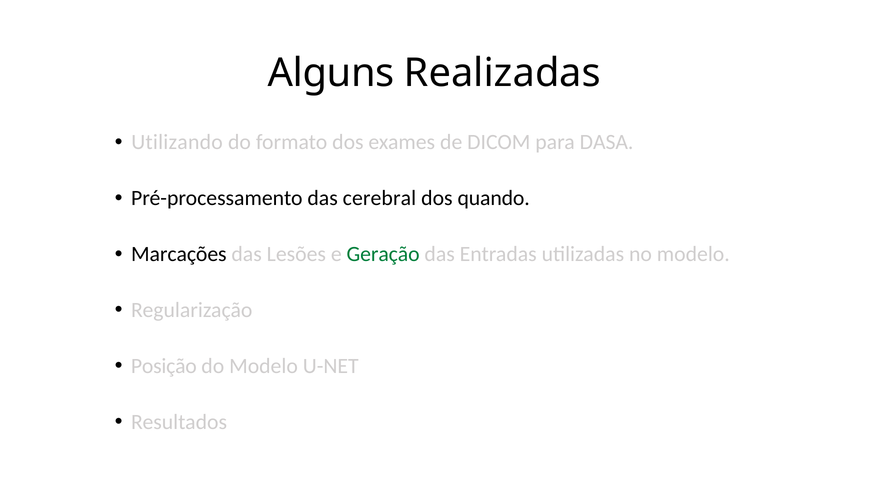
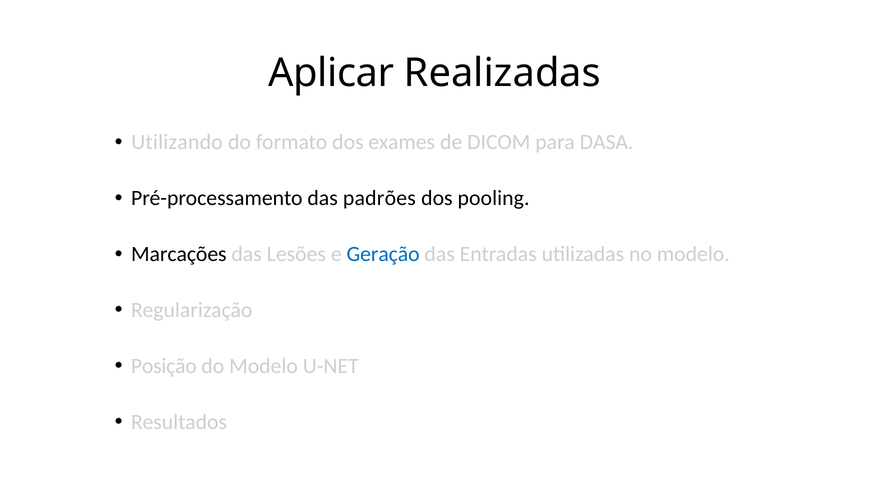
Alguns: Alguns -> Aplicar (331, 73)
cerebral: cerebral -> padrões (379, 198)
quando: quando -> pooling (494, 198)
Geração colour: green -> blue (383, 254)
